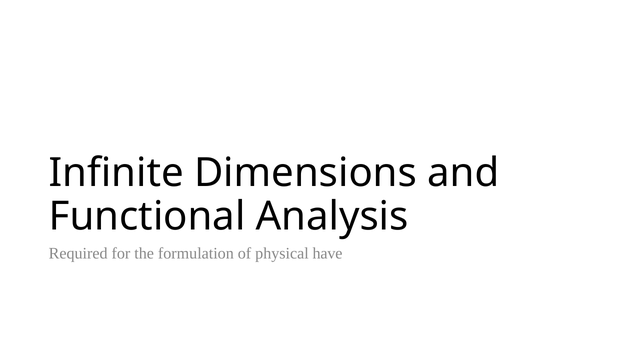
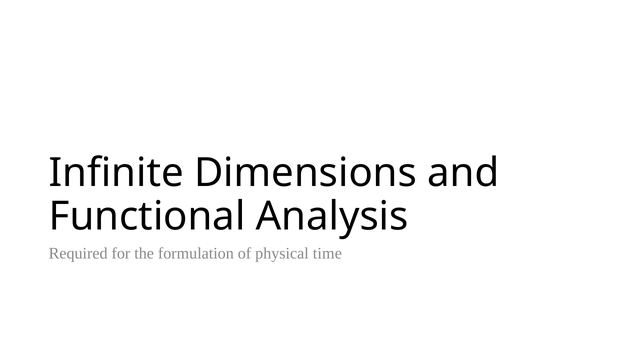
have: have -> time (327, 253)
